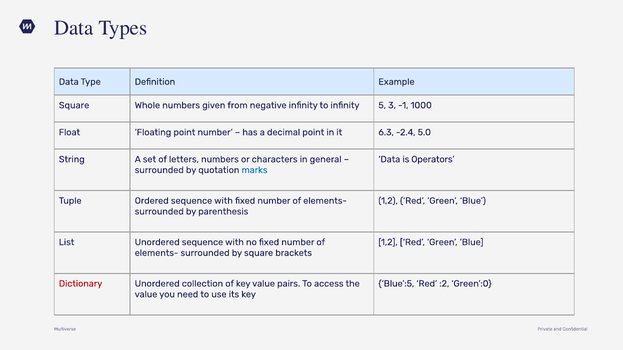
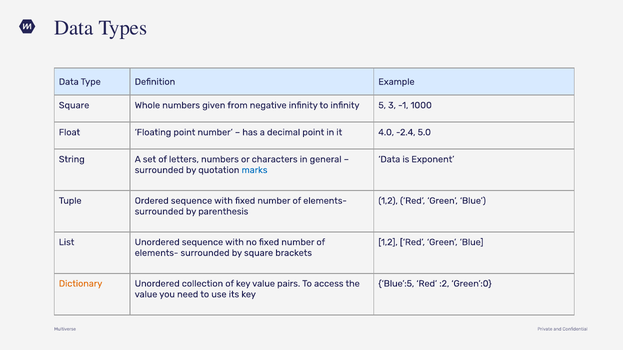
6.3: 6.3 -> 4.0 (386, 132)
Operators: Operators -> Exponent (433, 159)
Dictionary colour: red -> orange (81, 284)
